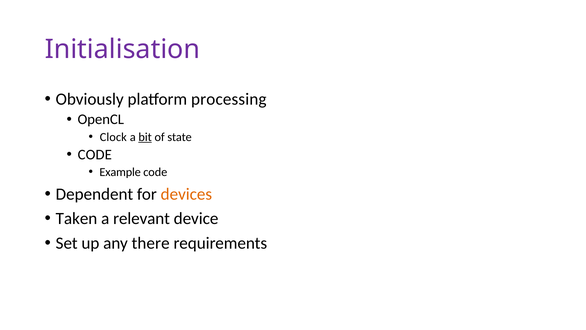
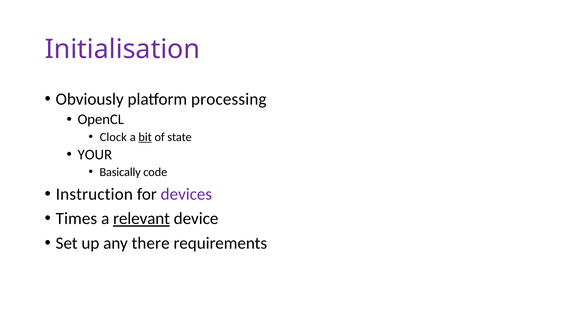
CODE: CODE -> YOUR (95, 154)
Example: Example -> Basically (120, 172)
Dependent: Dependent -> Instruction (94, 194)
devices colour: orange -> purple (186, 194)
Taken: Taken -> Times (76, 218)
relevant underline: none -> present (142, 218)
